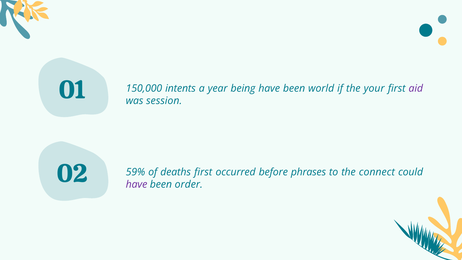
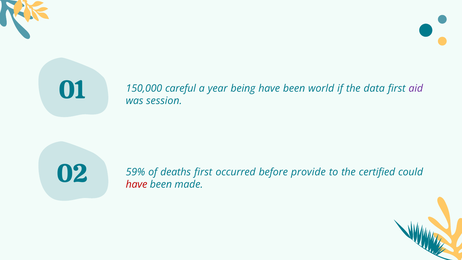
intents: intents -> careful (181, 88)
your: your -> data (374, 88)
phrases: phrases -> provide (308, 172)
connect: connect -> certified (377, 172)
have colour: purple -> red (137, 184)
order: order -> made (189, 184)
